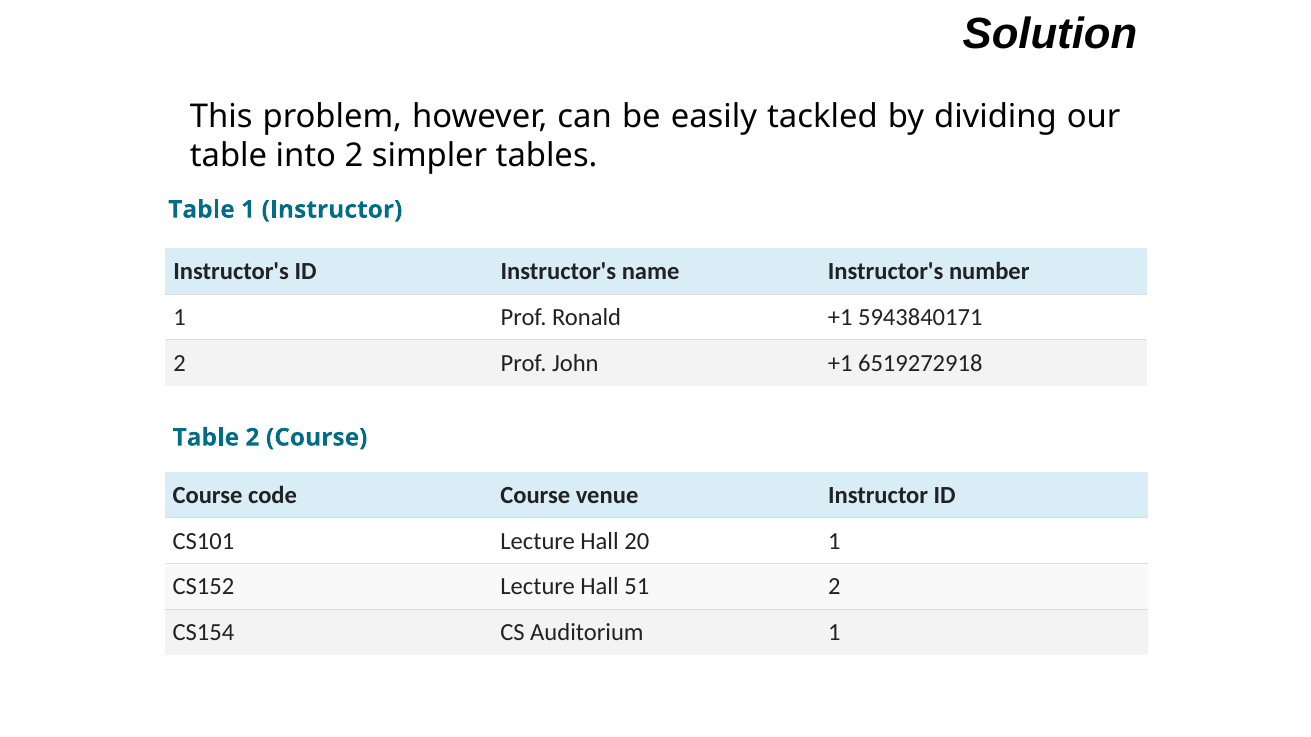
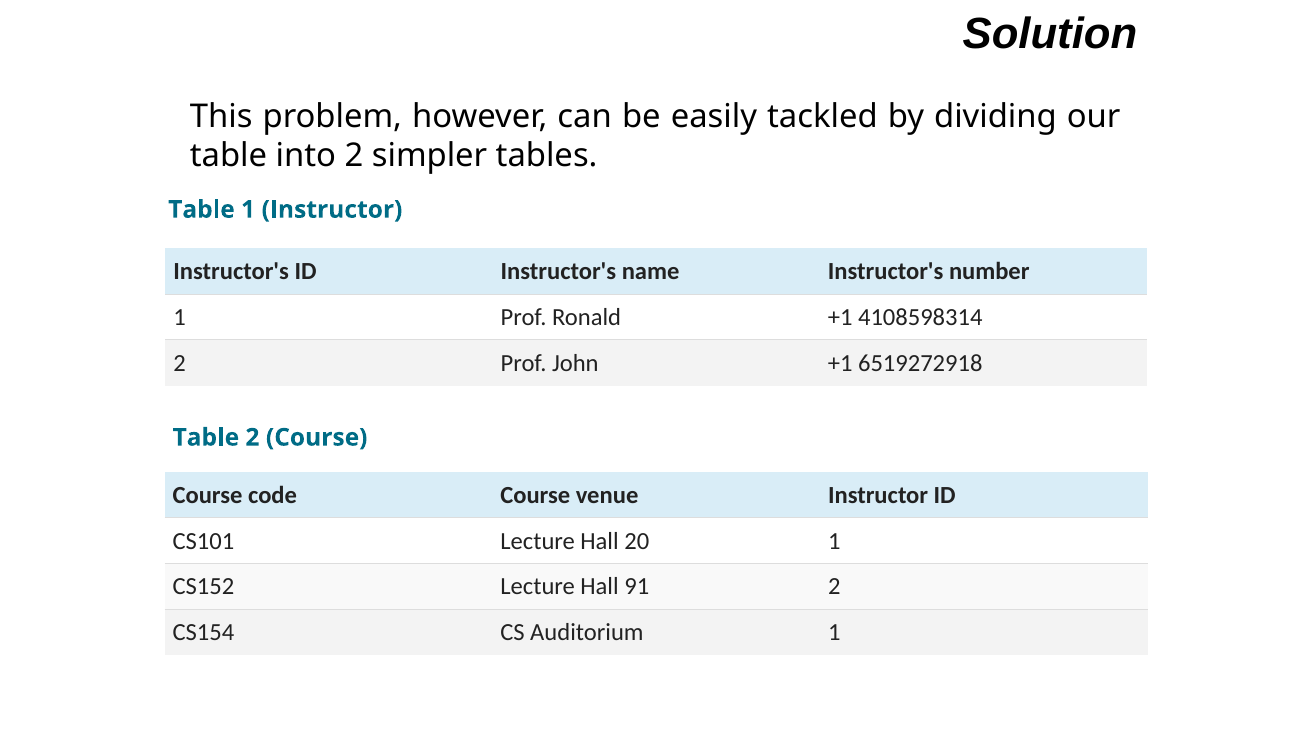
5943840171: 5943840171 -> 4108598314 (920, 318)
51: 51 -> 91 (637, 587)
